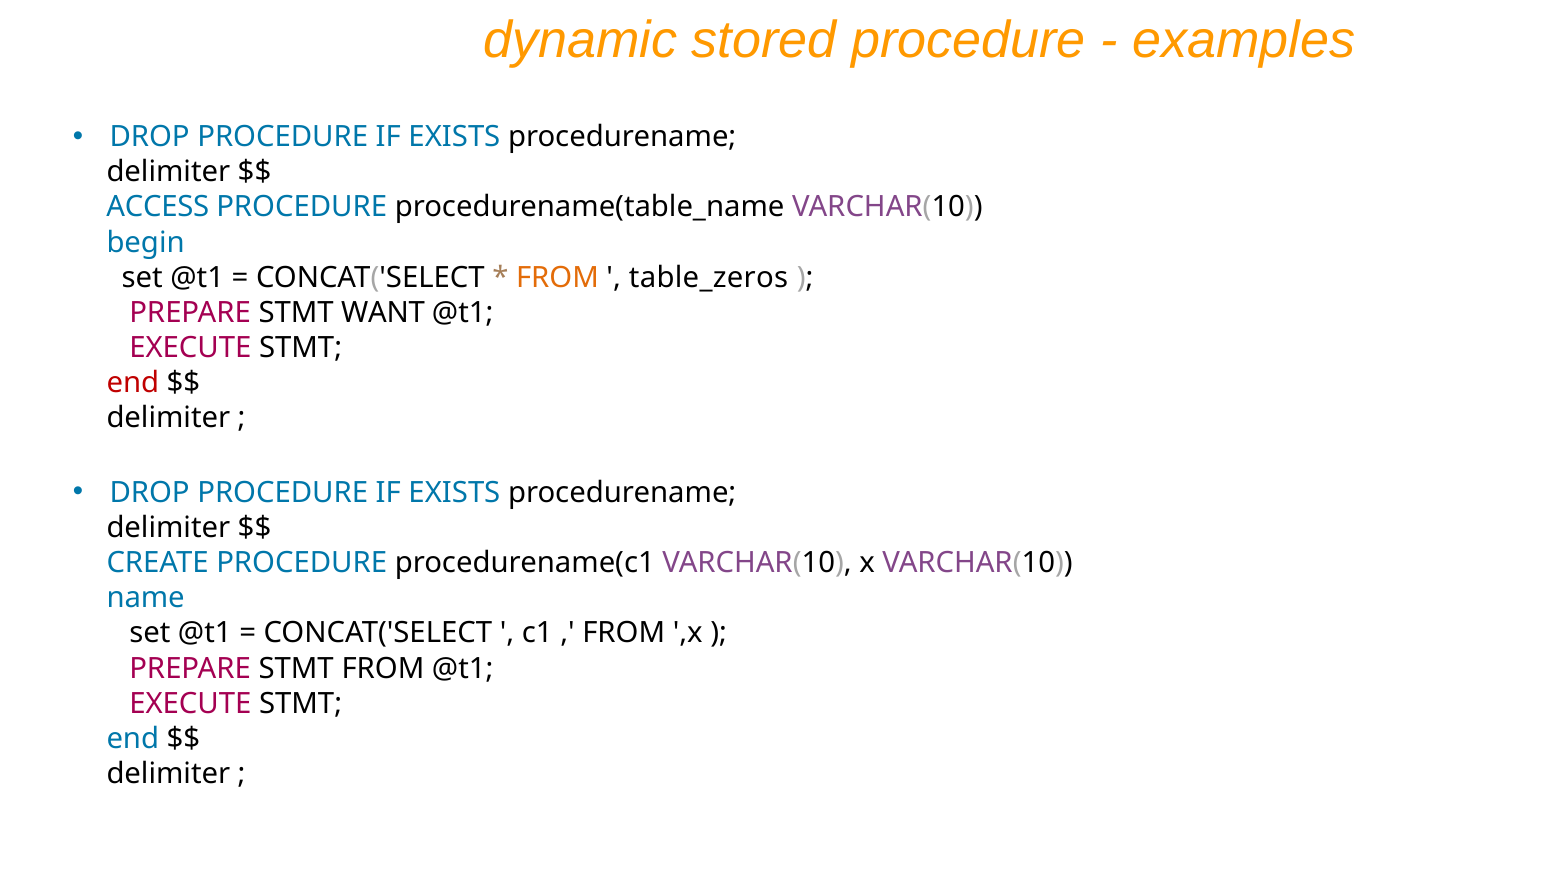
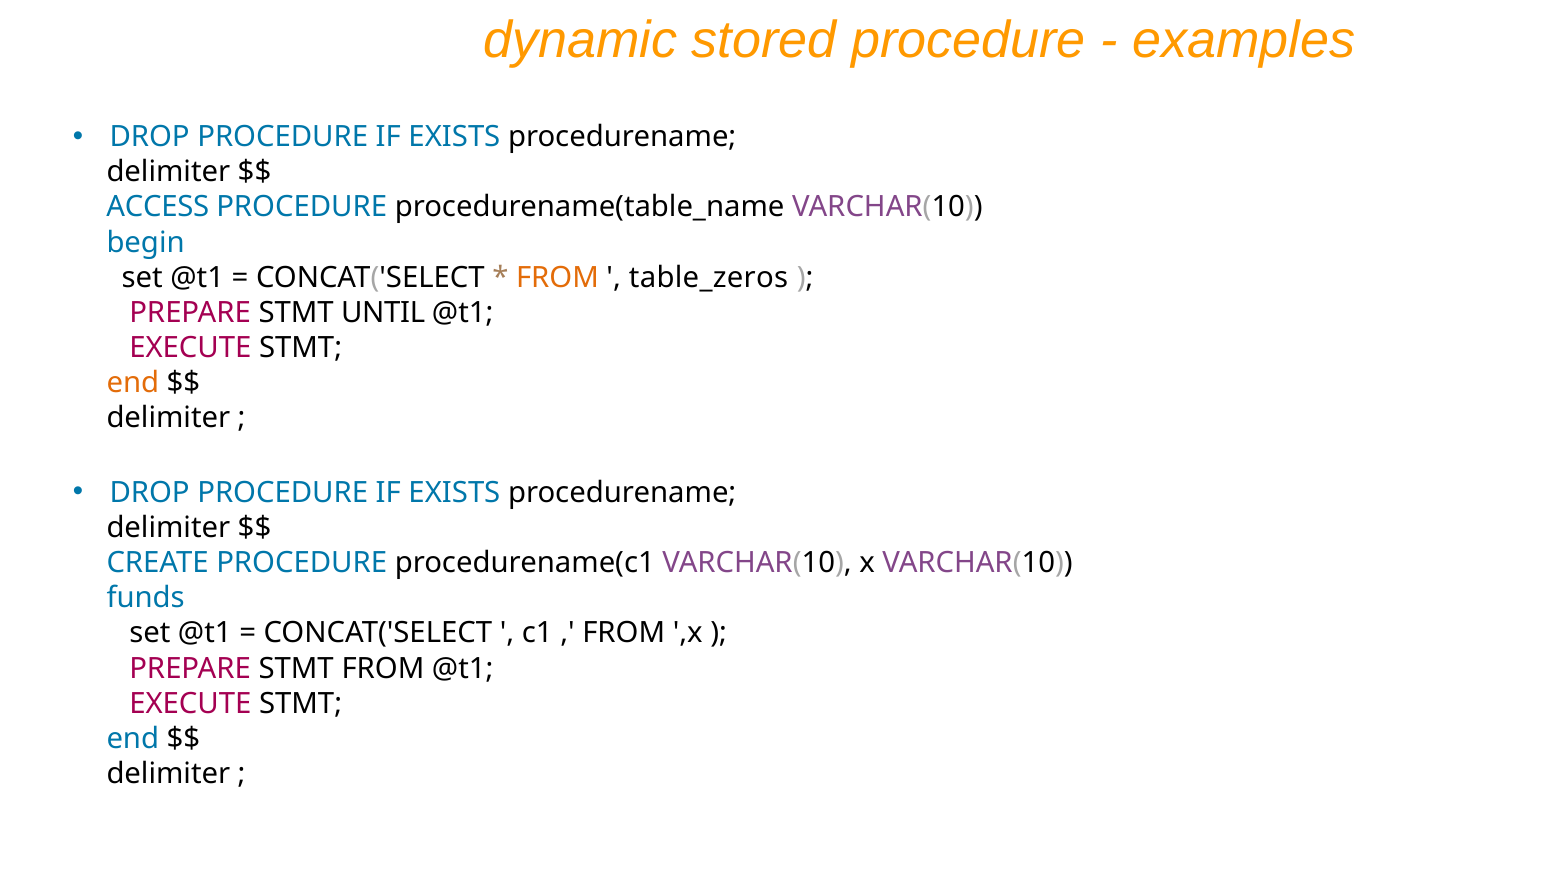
WANT: WANT -> UNTIL (383, 313)
end colour: red -> orange (133, 383)
name: name -> funds (146, 598)
